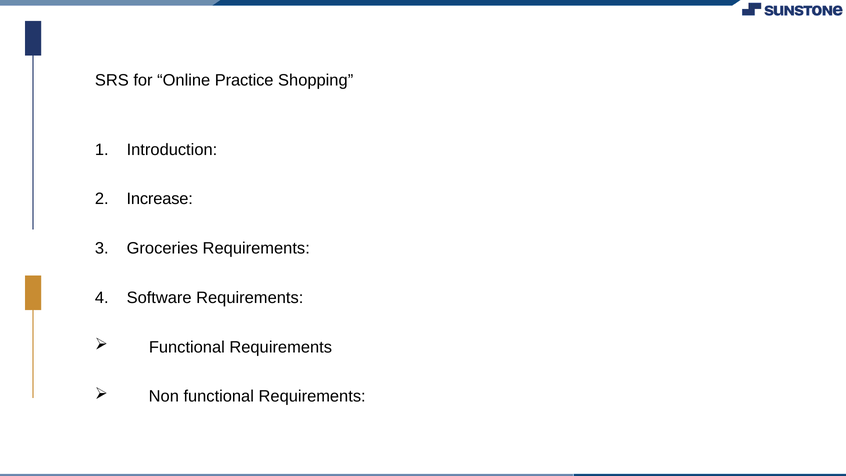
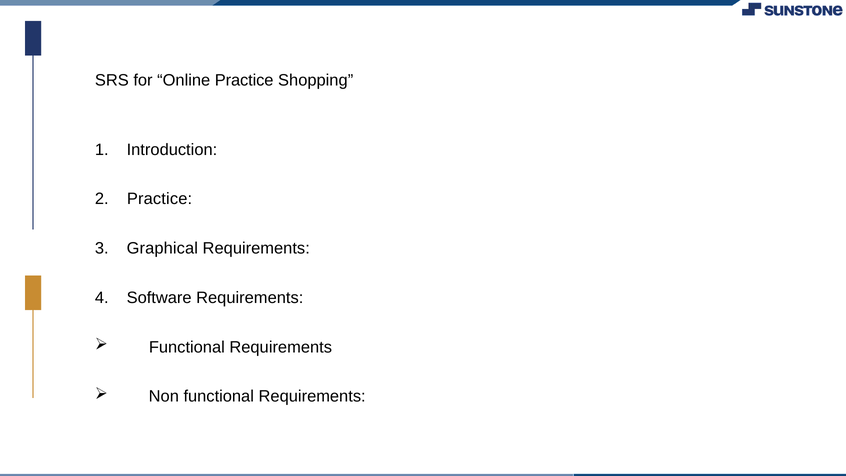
Increase: Increase -> Practice (160, 199)
Groceries: Groceries -> Graphical (162, 248)
